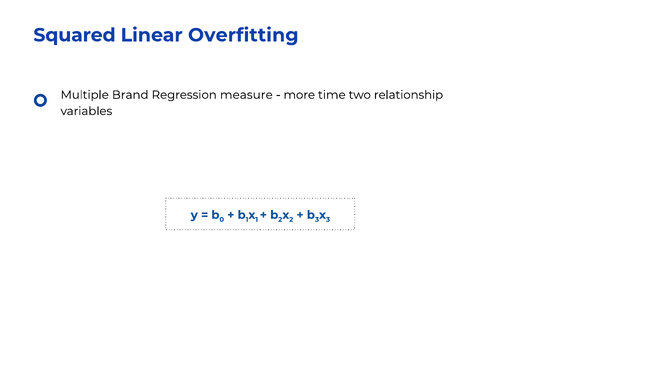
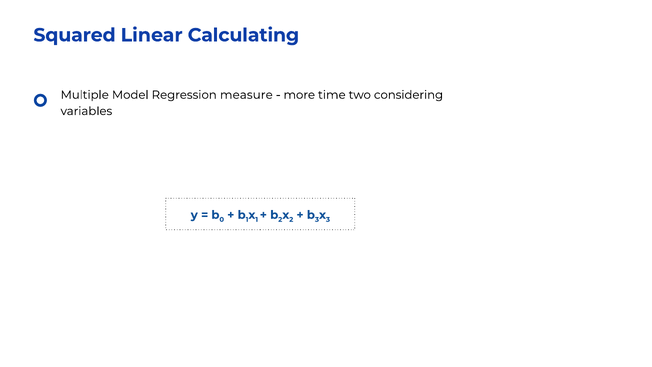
Overfitting: Overfitting -> Calculating (243, 35)
Brand: Brand -> Model (130, 95)
relationship: relationship -> considering (408, 95)
